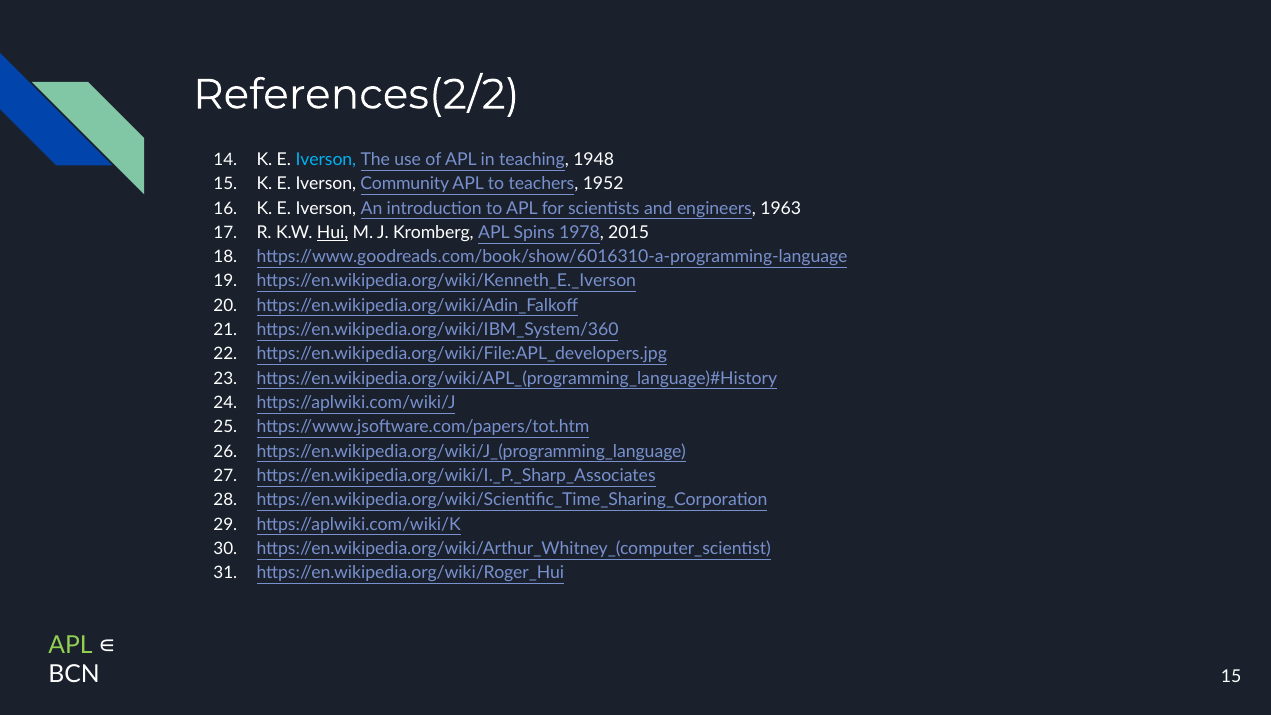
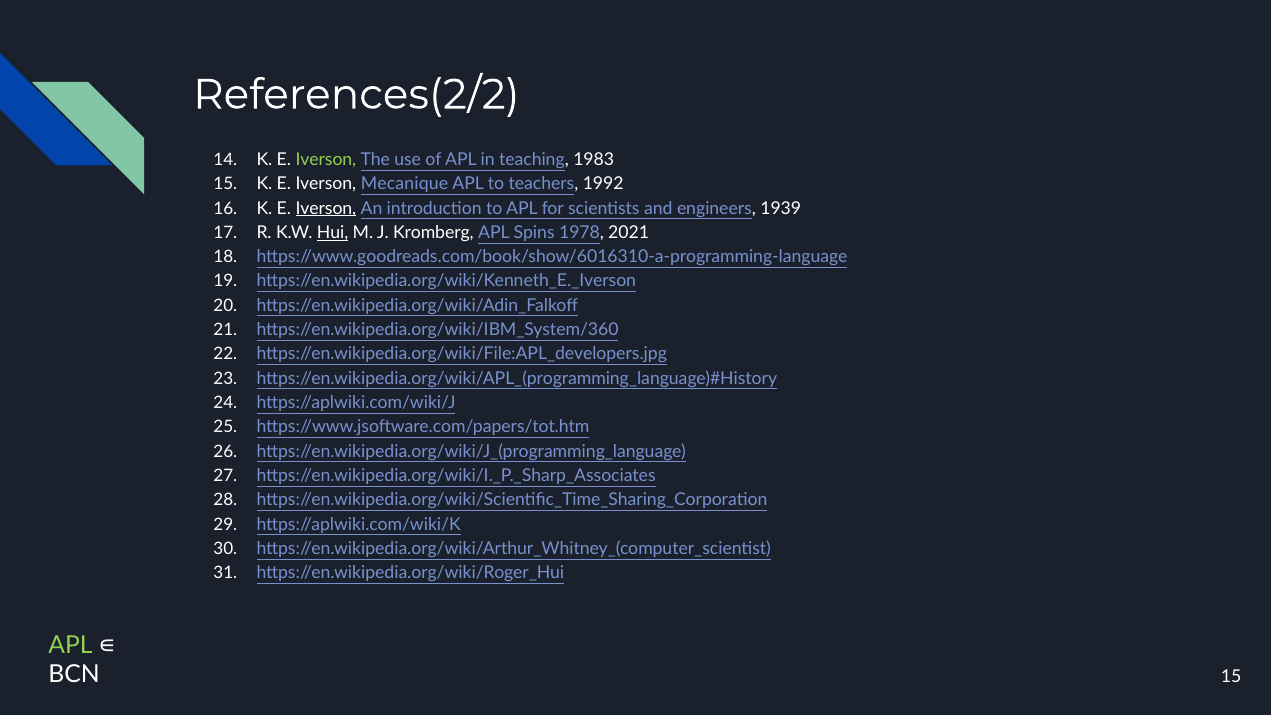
Iverson colour: light blue -> light green (326, 160)
1948: 1948 -> 1983 (594, 160)
Community: Community -> Mecanique (405, 184)
1952: 1952 -> 1992 (603, 184)
Iverson underline: none -> present (326, 208)
1963: 1963 -> 1939 (781, 208)
2015: 2015 -> 2021 (629, 233)
